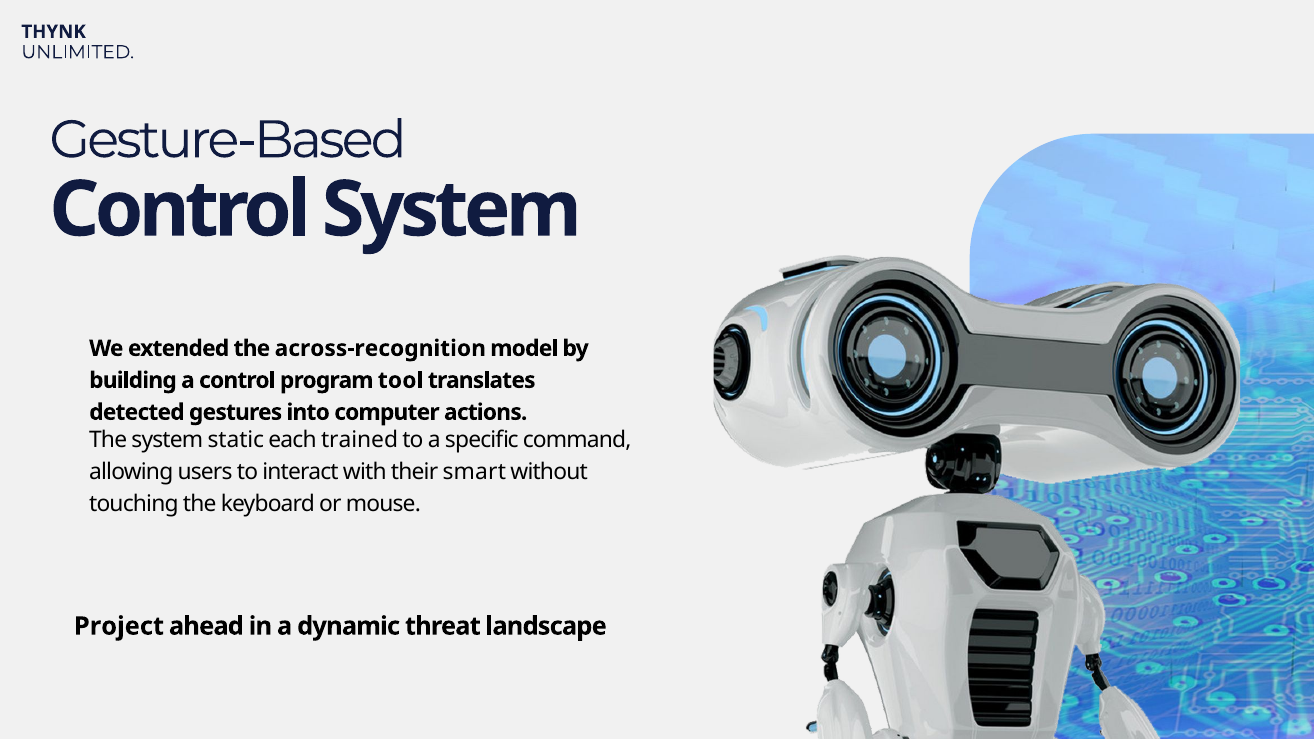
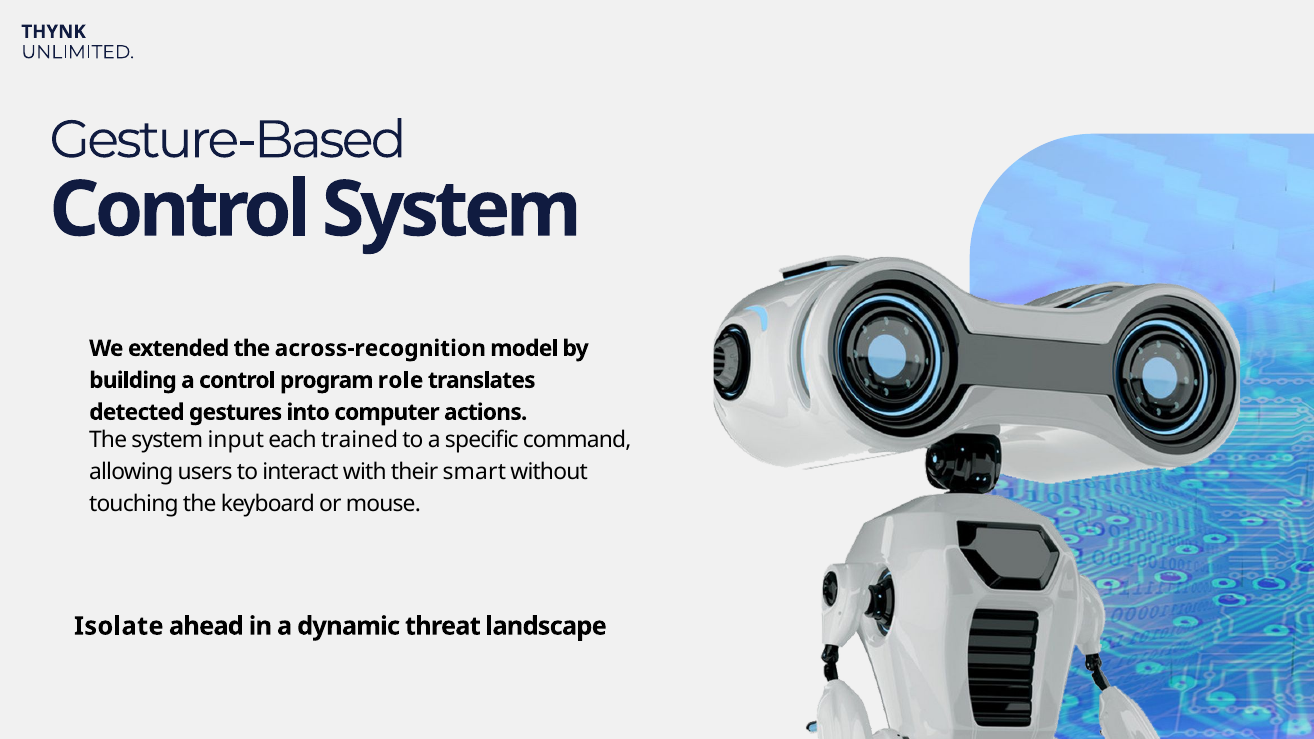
tool: tool -> role (401, 380)
static: static -> input (236, 440)
Project: Project -> Isolate (119, 626)
